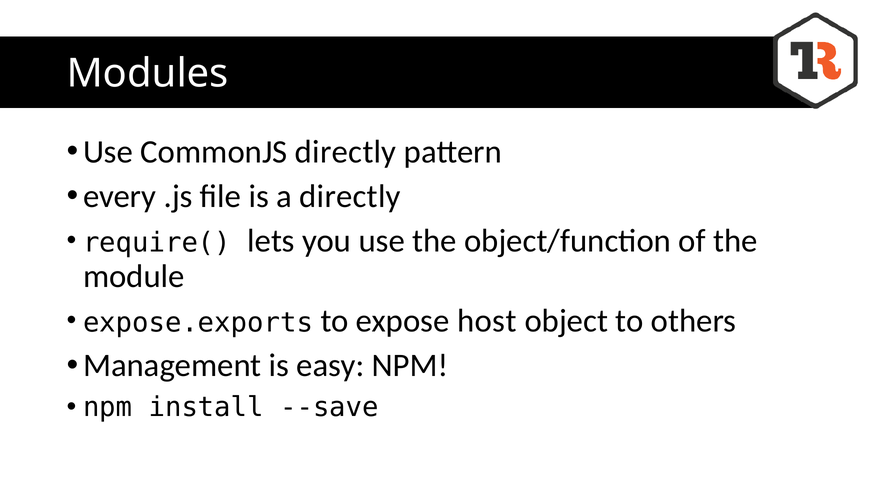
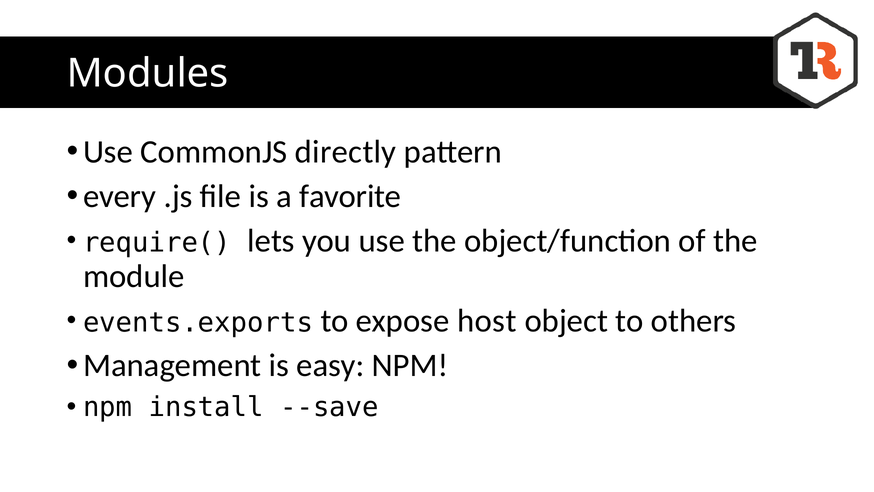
a directly: directly -> favorite (350, 196)
expose.exports: expose.exports -> events.exports (198, 322)
